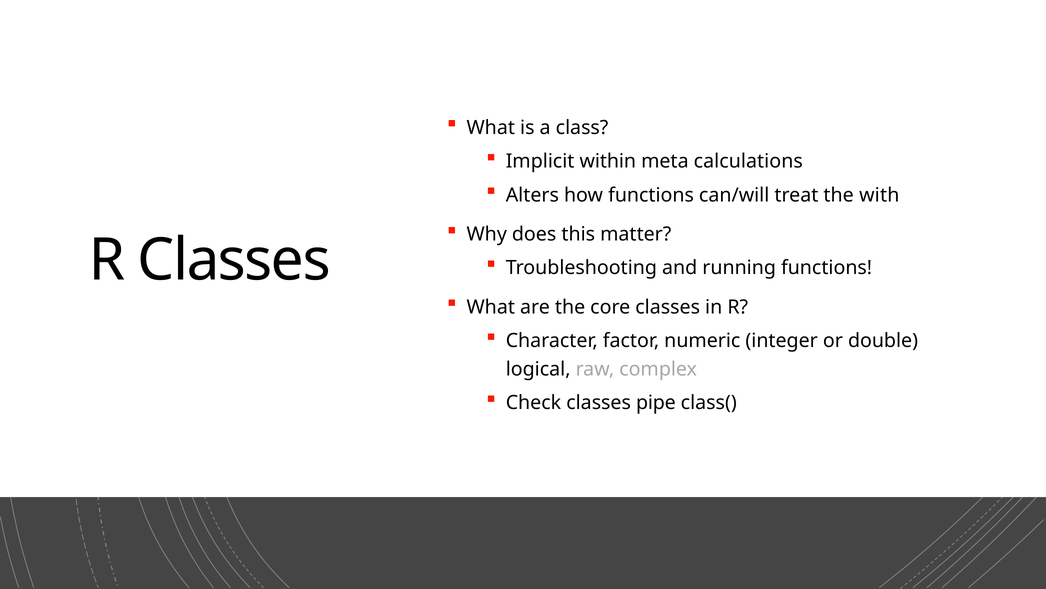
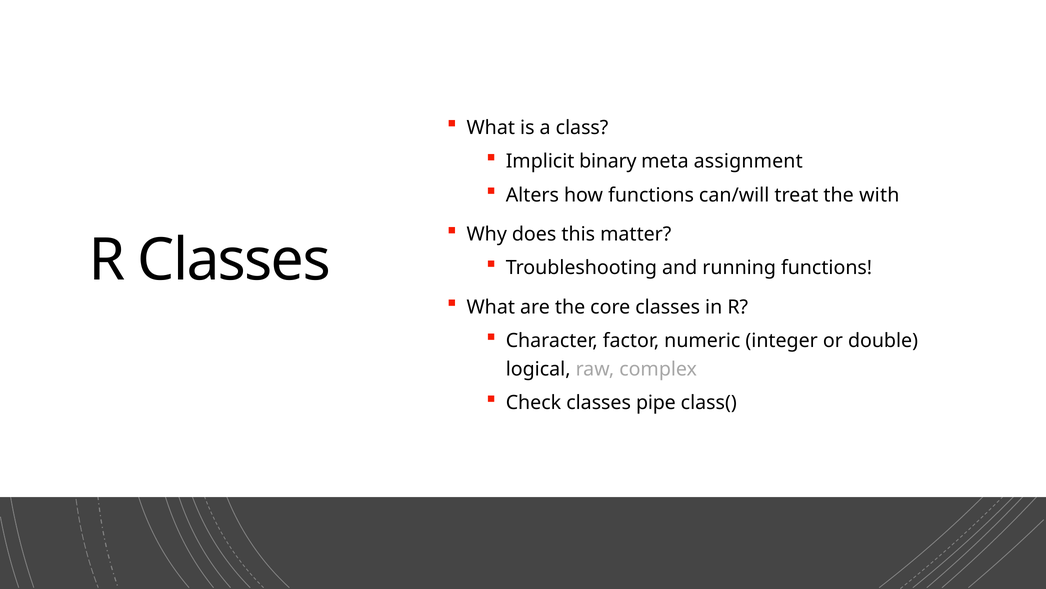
within: within -> binary (608, 161)
calculations: calculations -> assignment (748, 161)
